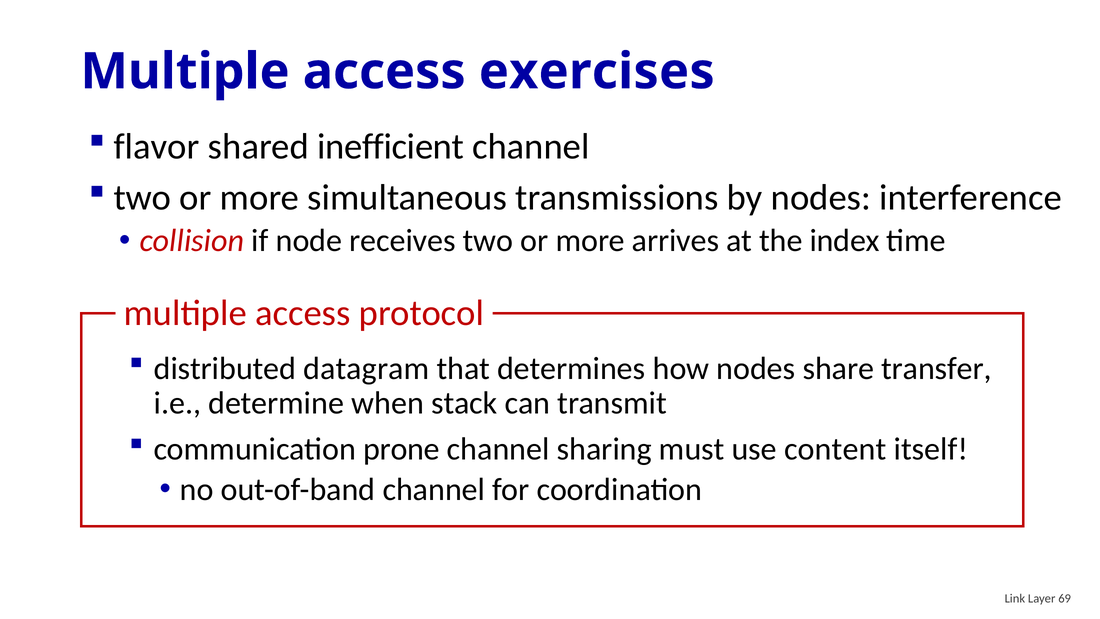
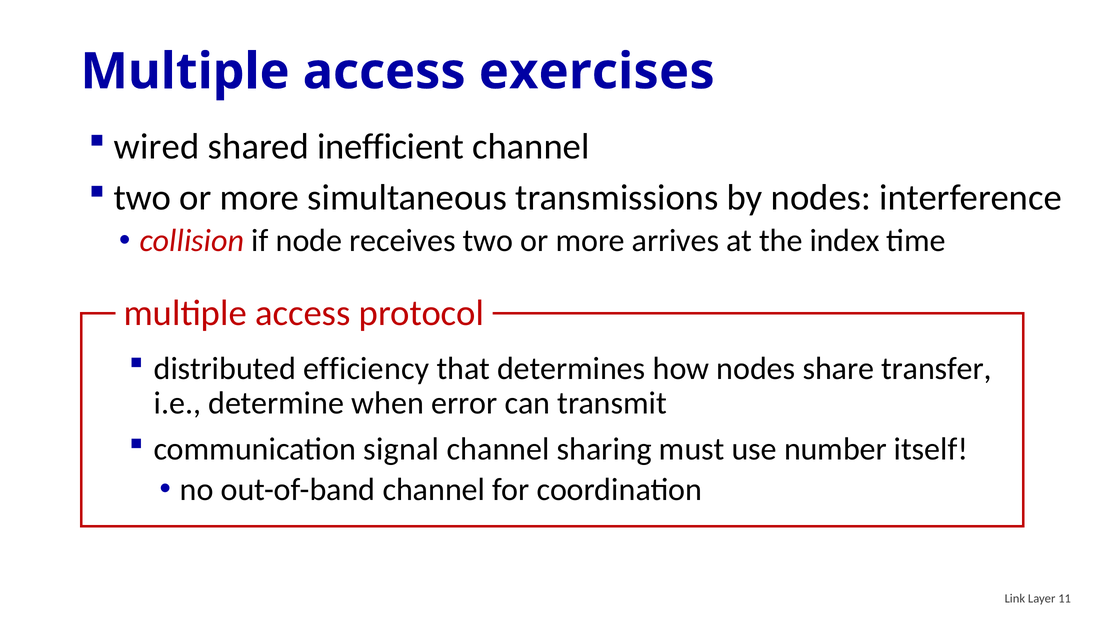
flavor: flavor -> wired (157, 147)
datagram: datagram -> efficiency (366, 368)
stack: stack -> error (464, 403)
prone: prone -> signal (401, 449)
content: content -> number (835, 449)
69: 69 -> 11 (1065, 598)
